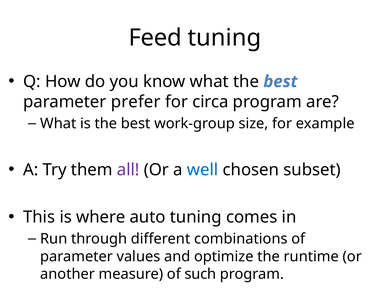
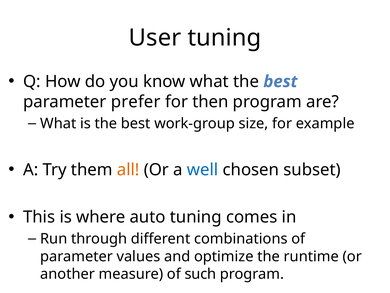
Feed: Feed -> User (155, 38)
circa: circa -> then (210, 102)
all colour: purple -> orange (128, 169)
